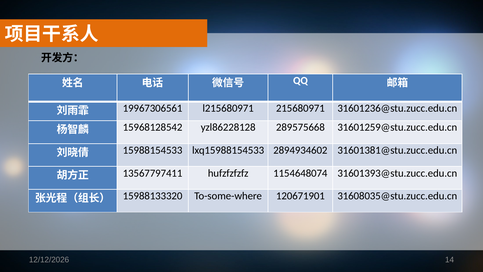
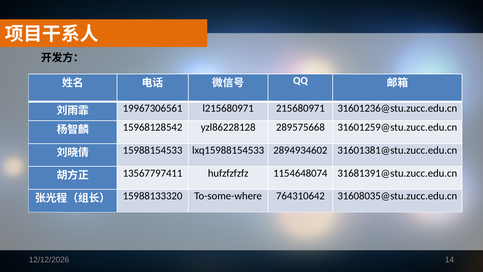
31601393@stu.zucc.edu.cn: 31601393@stu.zucc.edu.cn -> 31681391@stu.zucc.edu.cn (397, 173)
120671901: 120671901 -> 764310642 (300, 196)
